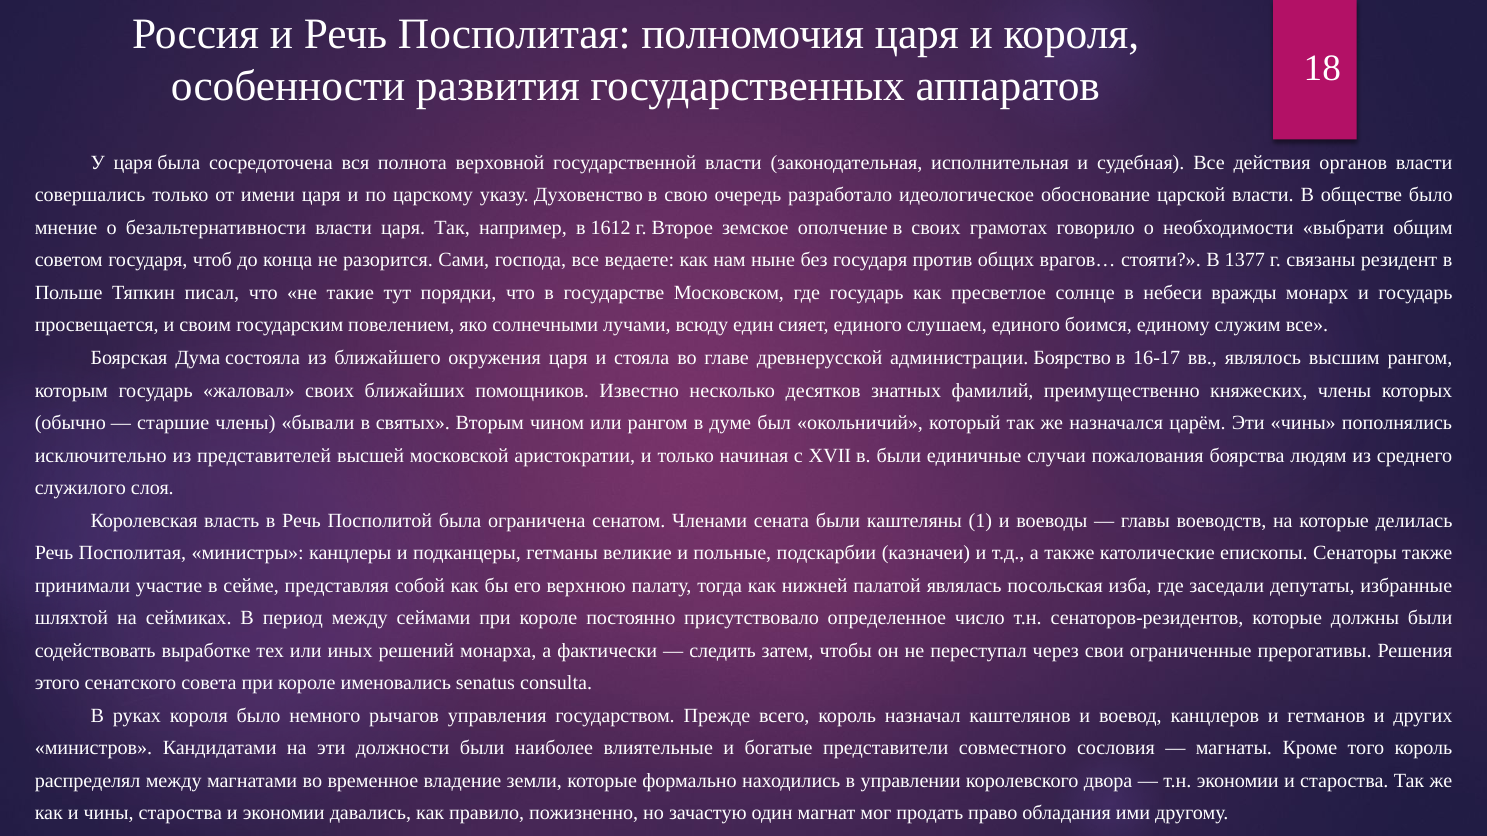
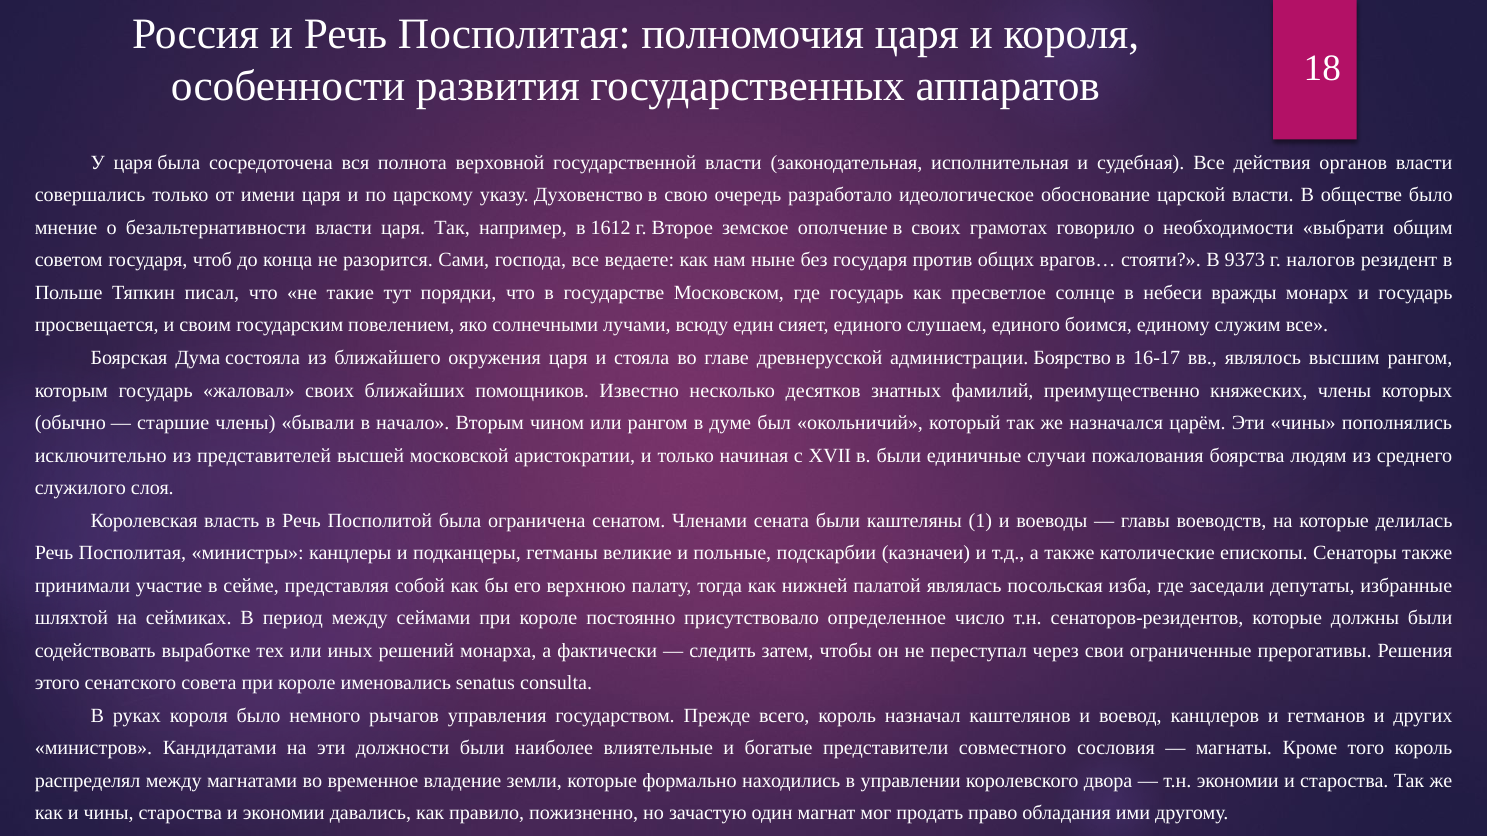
1377: 1377 -> 9373 (1245, 260)
связаны: связаны -> налогов (1321, 260)
святых: святых -> начало (413, 423)
